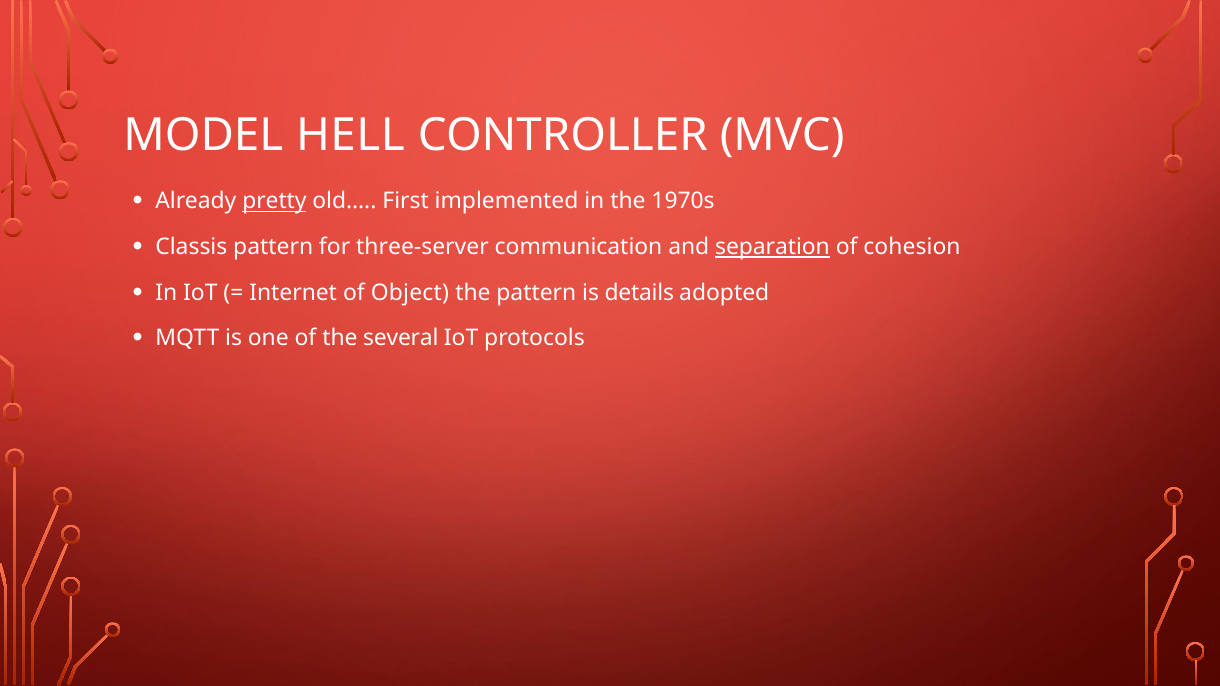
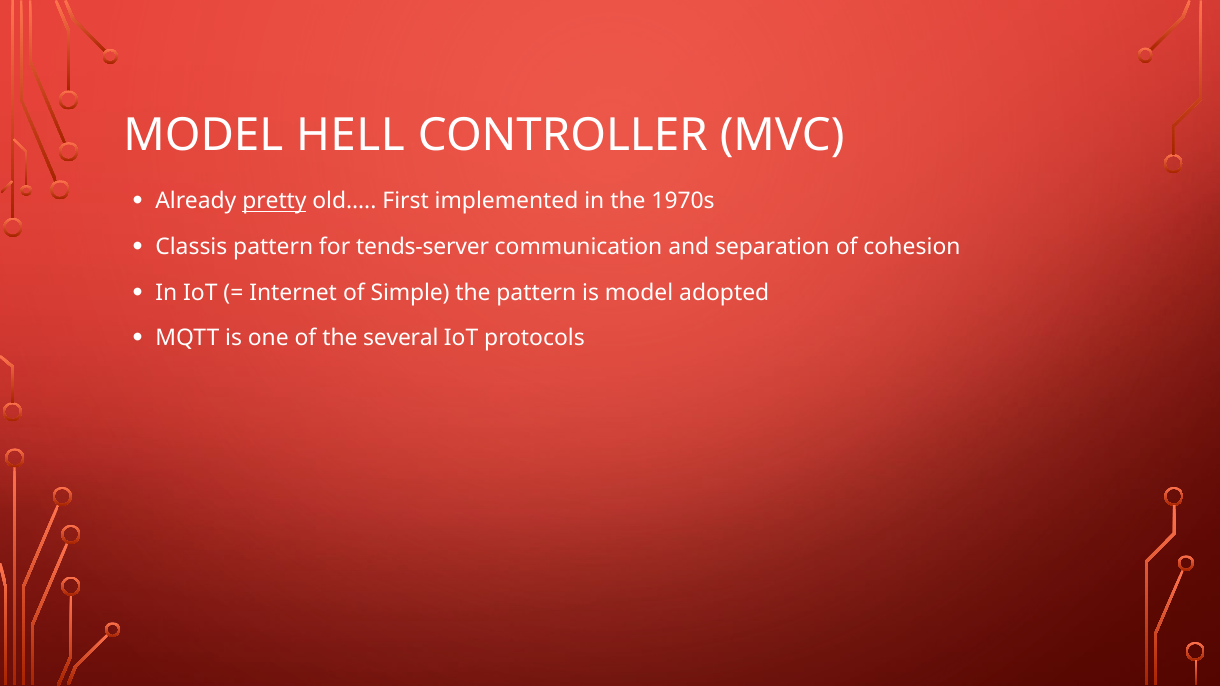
three-server: three-server -> tends-server (423, 247)
separation underline: present -> none (773, 247)
Object: Object -> Simple (410, 293)
is details: details -> model (639, 293)
